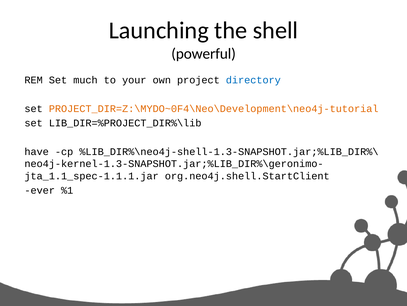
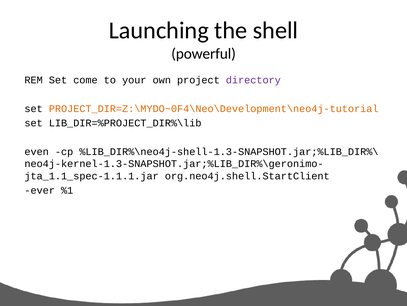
much: much -> come (85, 80)
directory colour: blue -> purple (253, 80)
have: have -> even (37, 151)
